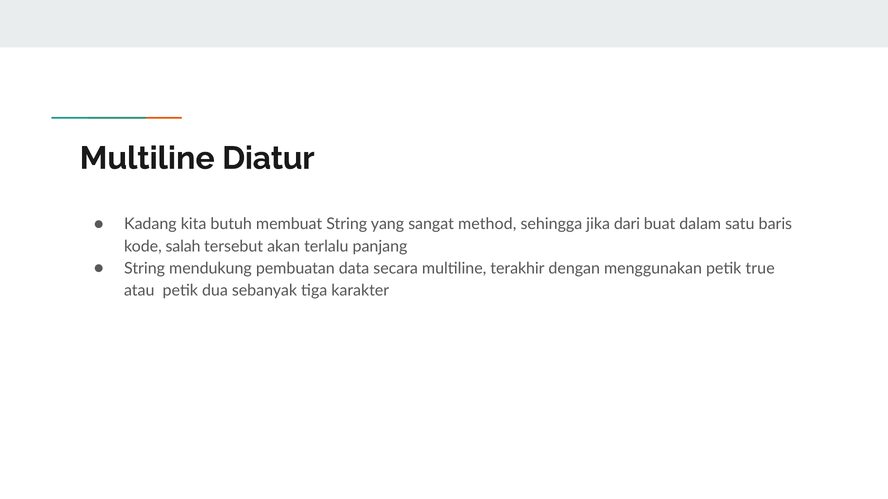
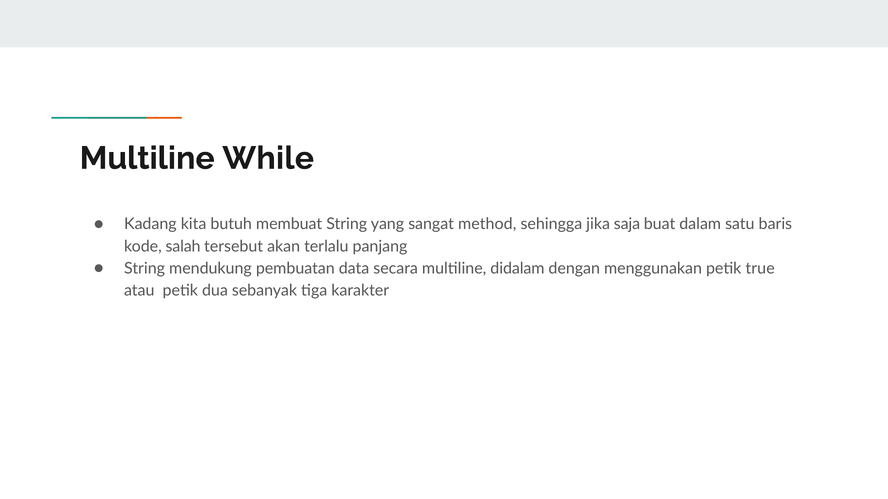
Diatur: Diatur -> While (268, 158)
dari: dari -> saja (627, 224)
terakhir: terakhir -> didalam (517, 269)
